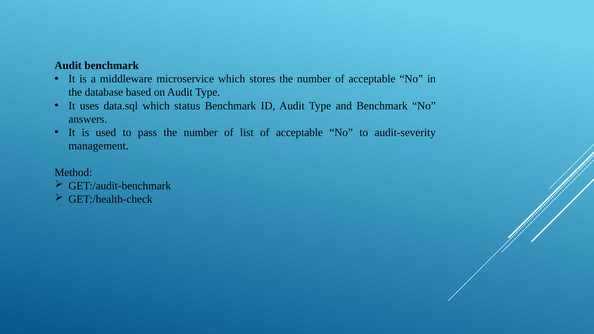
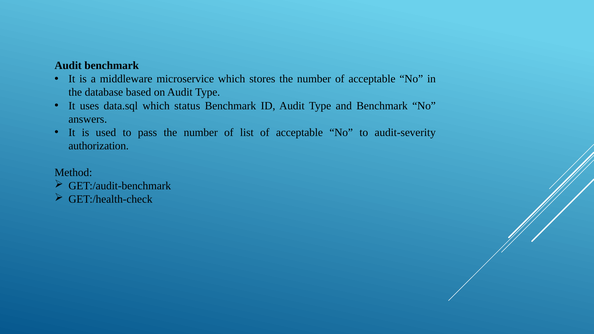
management: management -> authorization (99, 146)
